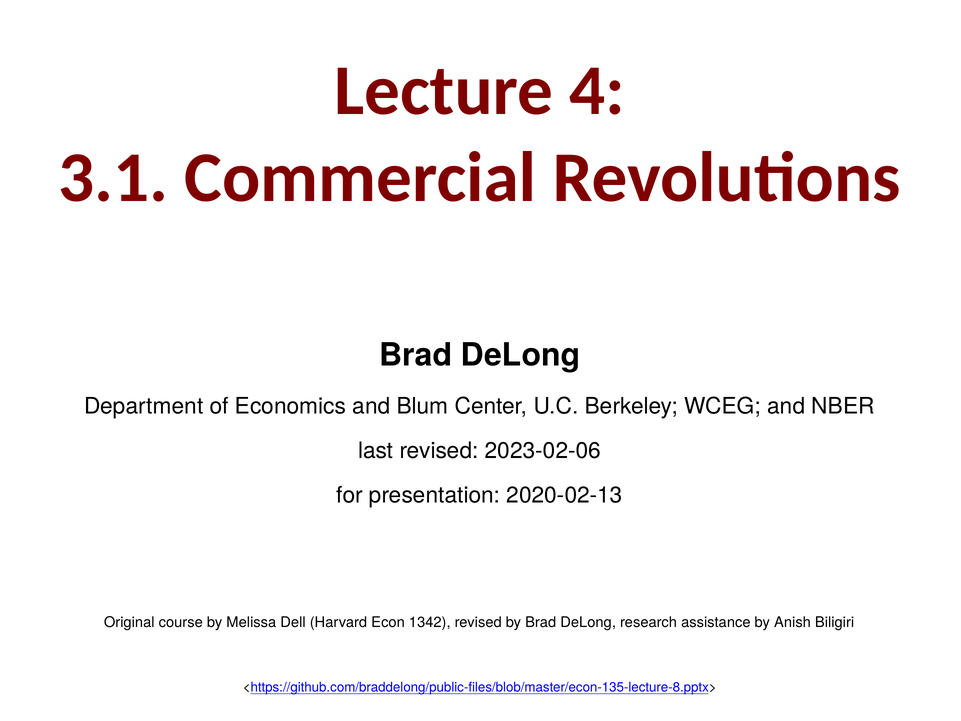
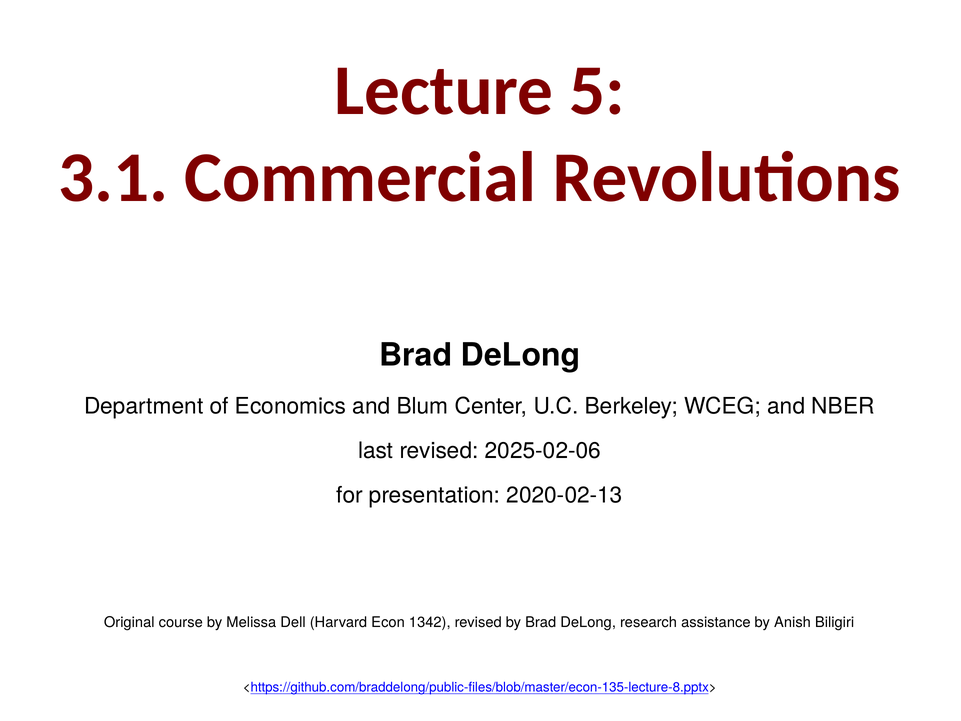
4: 4 -> 5 (597, 91)
2023-02-06: 2023-02-06 -> 2025-02-06 (543, 451)
